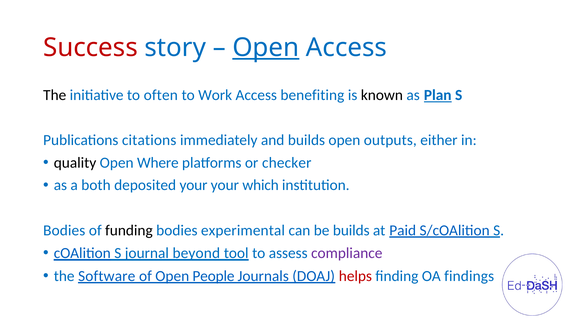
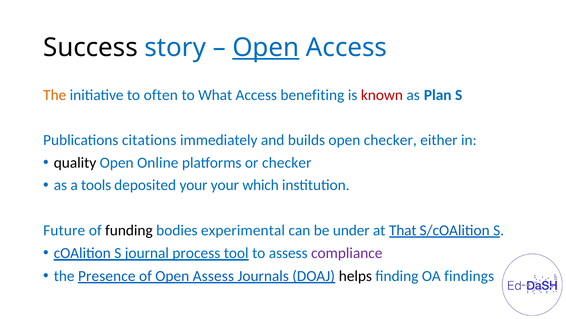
Success colour: red -> black (90, 48)
The colour: black -> orange (55, 95)
Work: Work -> What (215, 95)
known colour: black -> red (382, 95)
Plan underline: present -> none (438, 95)
open outputs: outputs -> checker (390, 140)
Where: Where -> Online (158, 162)
both: both -> tools (96, 185)
Bodies: Bodies -> Future (64, 230)
be builds: builds -> under (351, 230)
Paid: Paid -> That (403, 230)
beyond: beyond -> process (196, 253)
Software: Software -> Presence (107, 276)
Open People: People -> Assess (213, 276)
helps colour: red -> black (355, 276)
